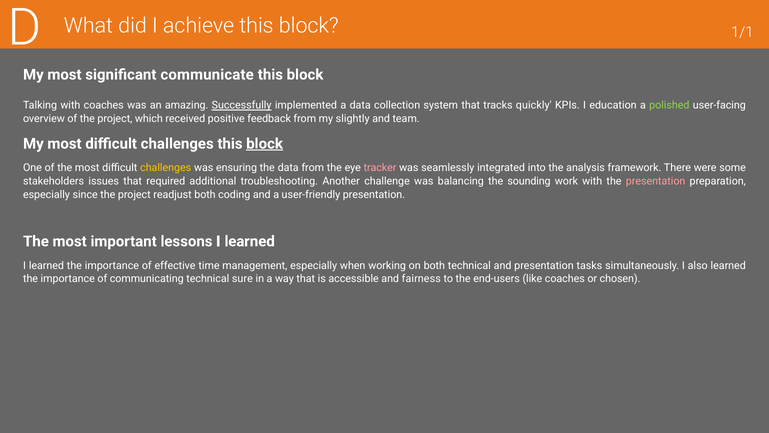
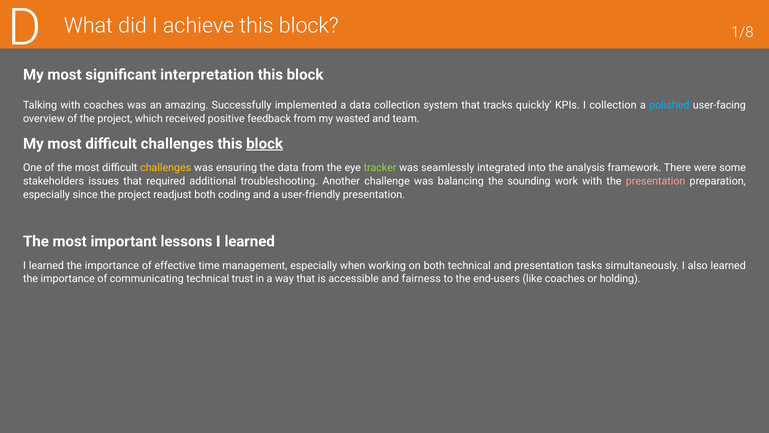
1/1: 1/1 -> 1/8 (742, 33)
communicate: communicate -> interpretation (207, 75)
Successfully underline: present -> none (242, 105)
I education: education -> collection (613, 105)
polished colour: light green -> light blue (669, 105)
slightly: slightly -> wasted (353, 119)
tracker colour: pink -> light green (380, 168)
sure: sure -> trust (242, 279)
chosen: chosen -> holding (620, 279)
